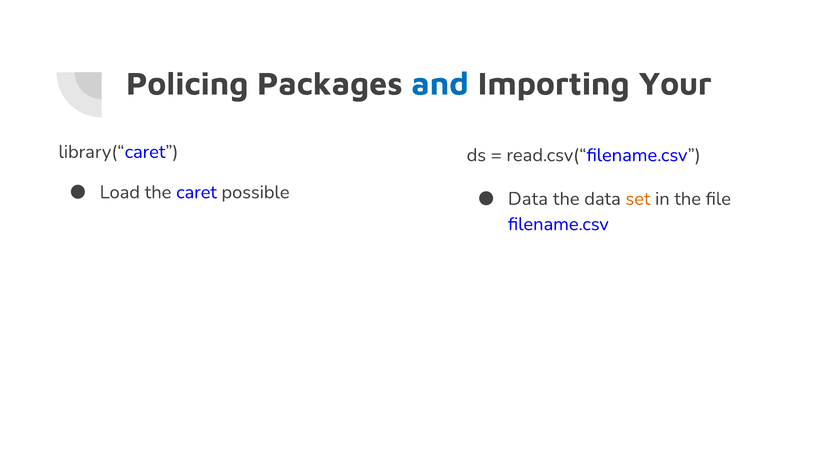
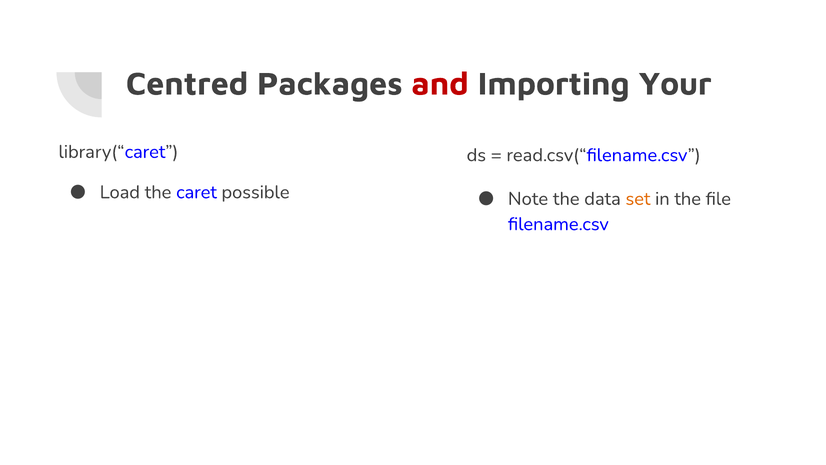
Policing: Policing -> Centred (187, 84)
and colour: blue -> red (440, 84)
Data: Data -> Note (528, 199)
